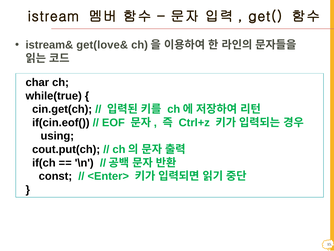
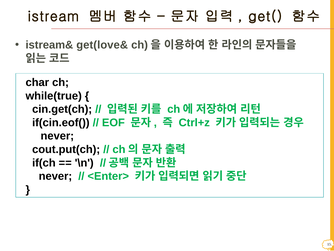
using: using -> never (57, 136)
const: const -> never (55, 176)
